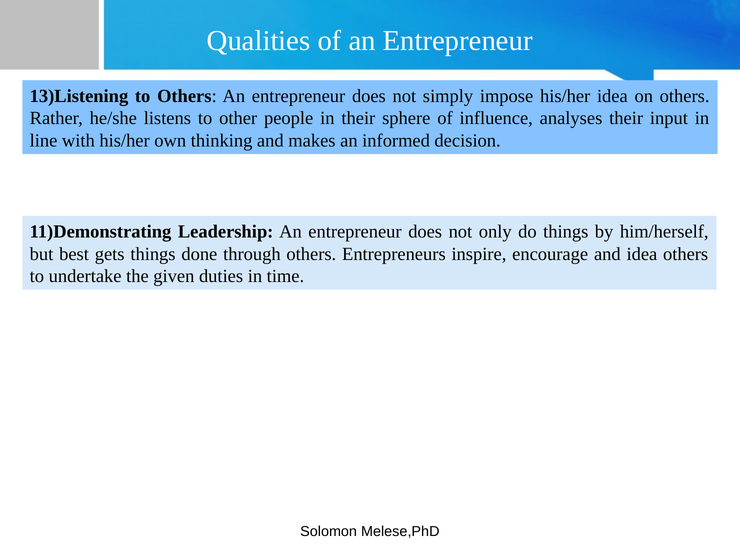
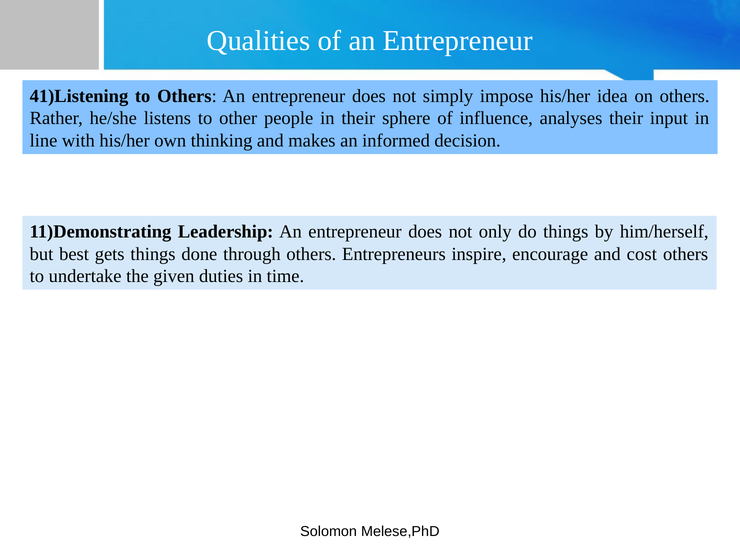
13)Listening: 13)Listening -> 41)Listening (79, 96)
and idea: idea -> cost (642, 254)
